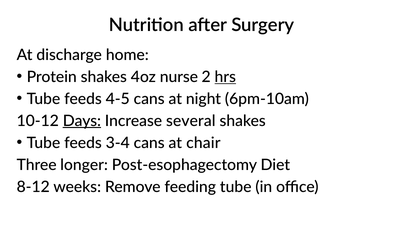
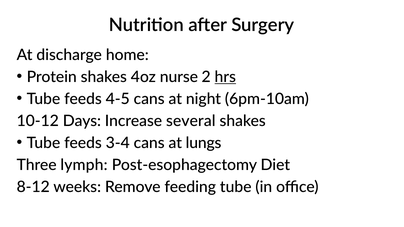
Days underline: present -> none (82, 121)
chair: chair -> lungs (204, 143)
longer: longer -> lymph (84, 165)
